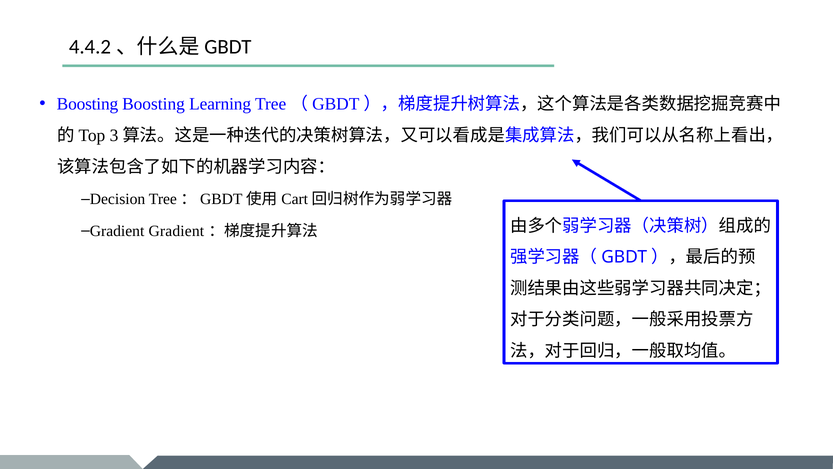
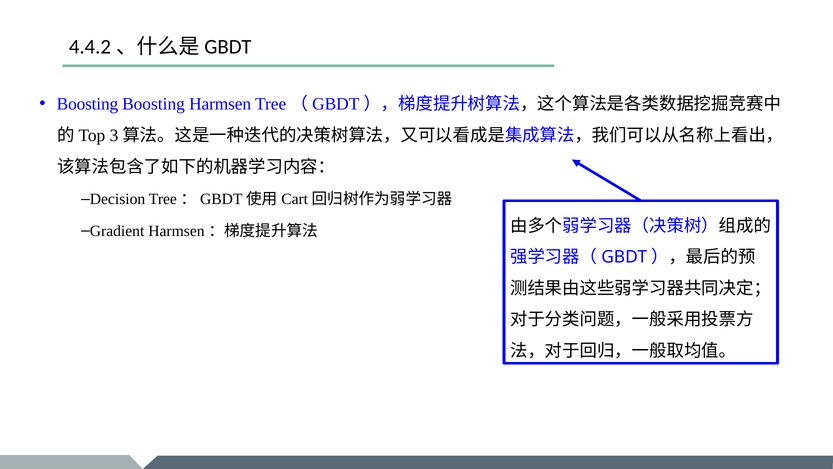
Boosting Learning: Learning -> Harmsen (220, 104)
Gradient Gradient: Gradient -> Harmsen (176, 231)
